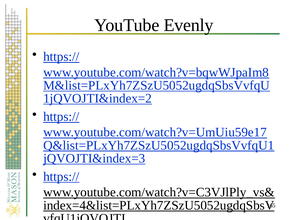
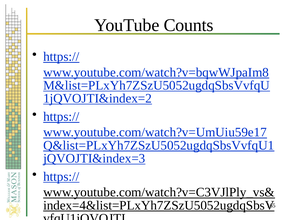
Evenly: Evenly -> Counts (189, 25)
